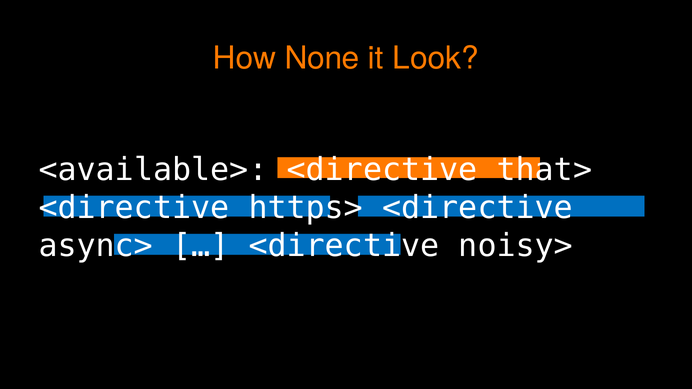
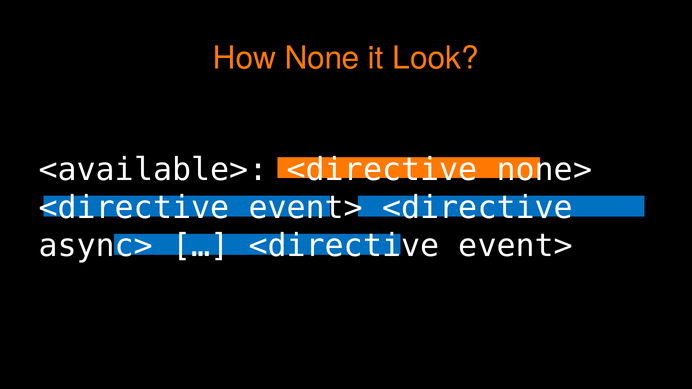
that>: that> -> none> (544, 170)
https>: https> -> event> (306, 208)
noisy>: noisy> -> event> (516, 246)
